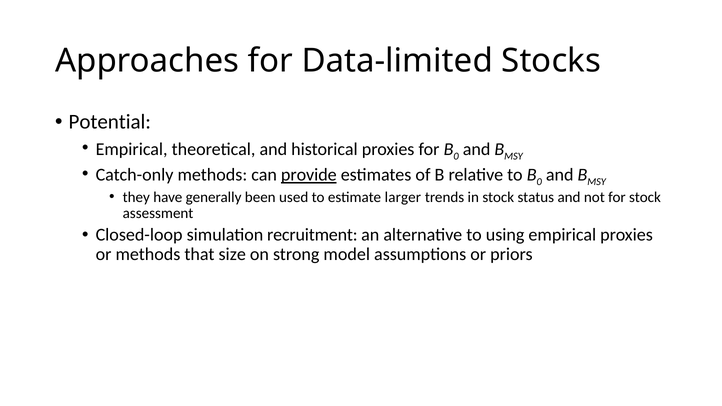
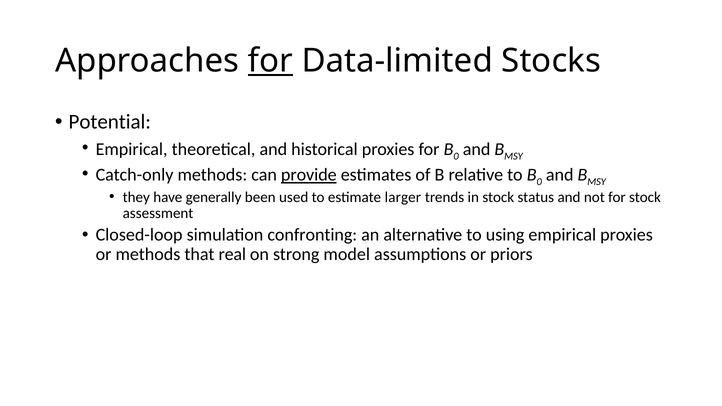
for underline: none -> present (270, 61)
recruitment: recruitment -> confronting (312, 235)
size: size -> real (232, 255)
